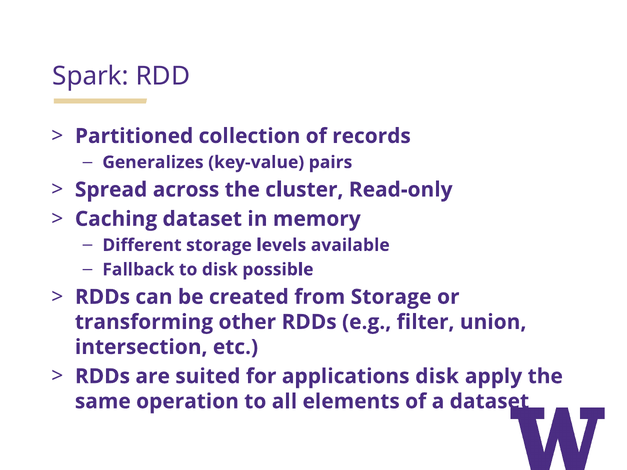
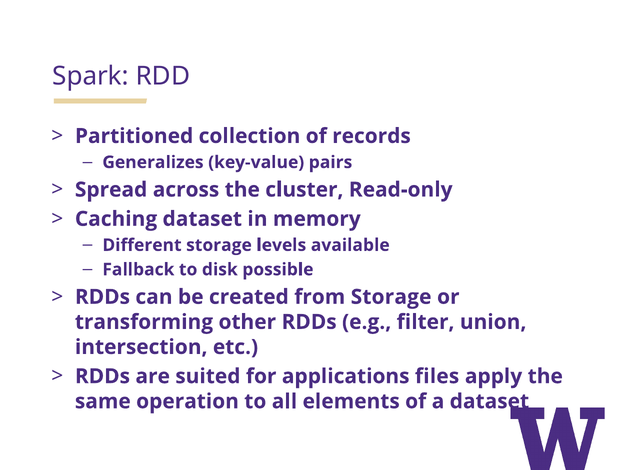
applications disk: disk -> files (437, 377)
